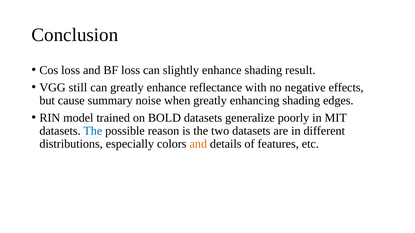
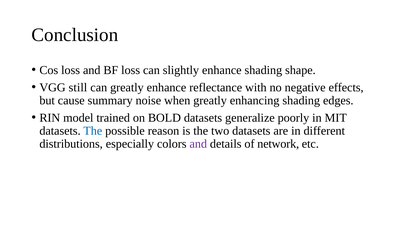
result: result -> shape (300, 70)
and colour: orange -> purple (198, 144)
features: features -> network (278, 144)
